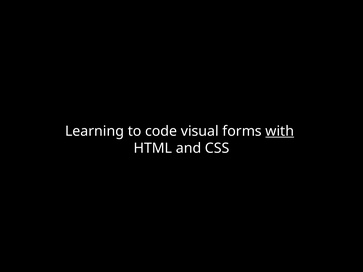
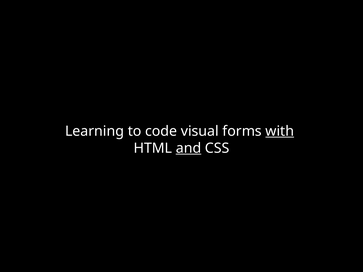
and underline: none -> present (189, 148)
